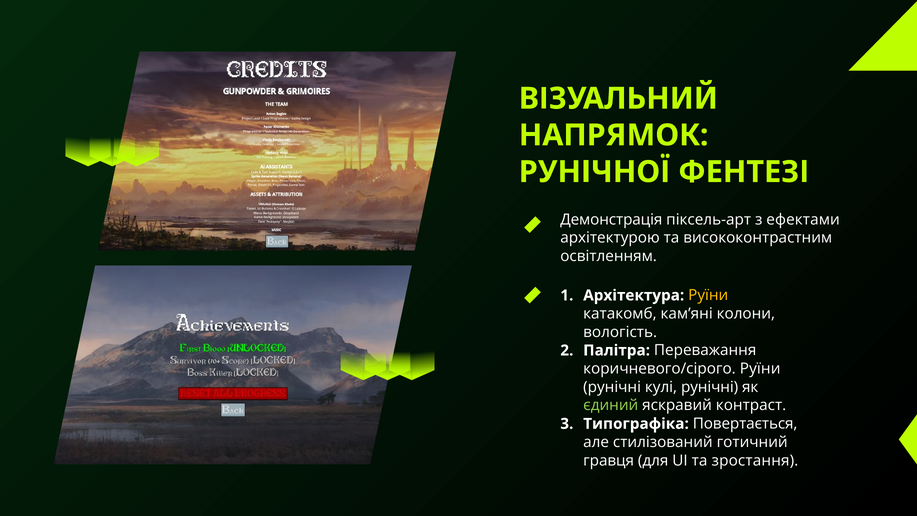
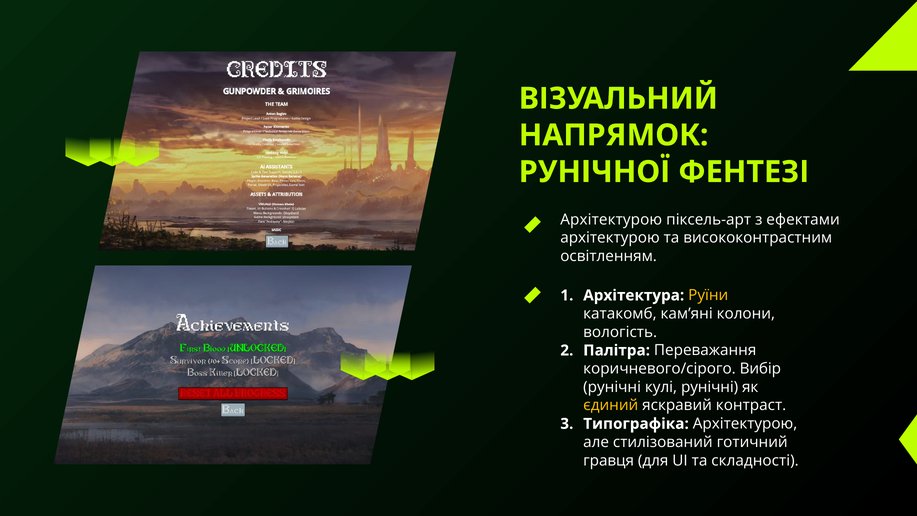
Демонстрація: Демонстрація -> Архітектурою (611, 220)
коричневого/сірого Руїни: Руїни -> Вибір (760, 369)
єдиний colour: light green -> yellow (611, 405)
Типографіка Повертається: Повертається -> Архітектурою (745, 424)
зростання: зростання -> складності (755, 460)
